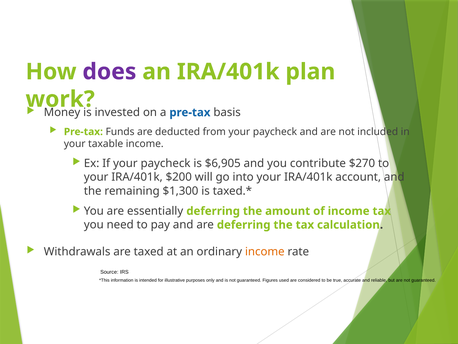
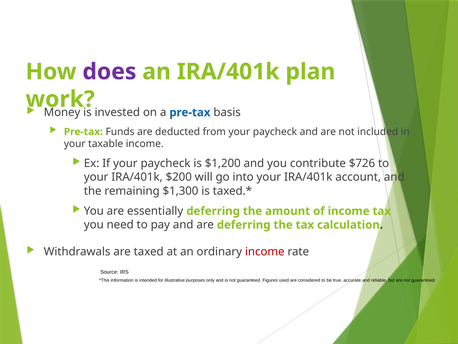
$6,905: $6,905 -> $1,200 (223, 163)
$270: $270 -> $726 (362, 163)
income colour: orange -> red (265, 251)
